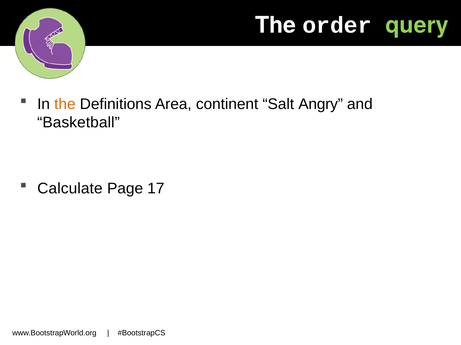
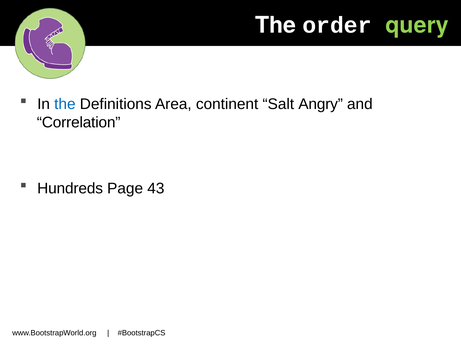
the colour: orange -> blue (65, 104)
Basketball: Basketball -> Correlation (79, 123)
Calculate: Calculate -> Hundreds (70, 189)
17: 17 -> 43 (156, 189)
